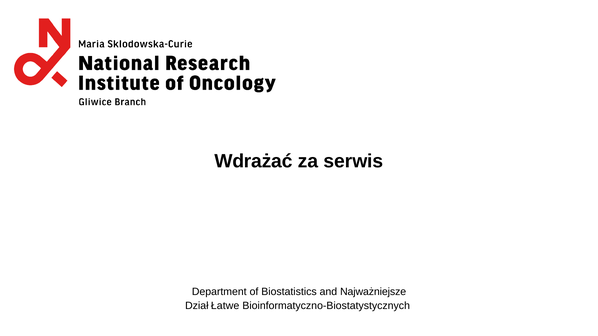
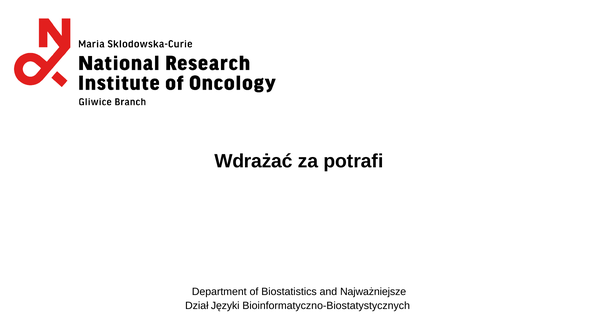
serwis: serwis -> potrafi (353, 161)
Łatwe: Łatwe -> Języki (225, 306)
